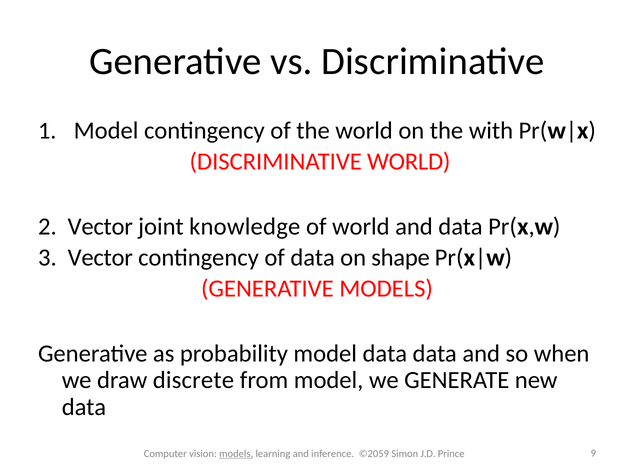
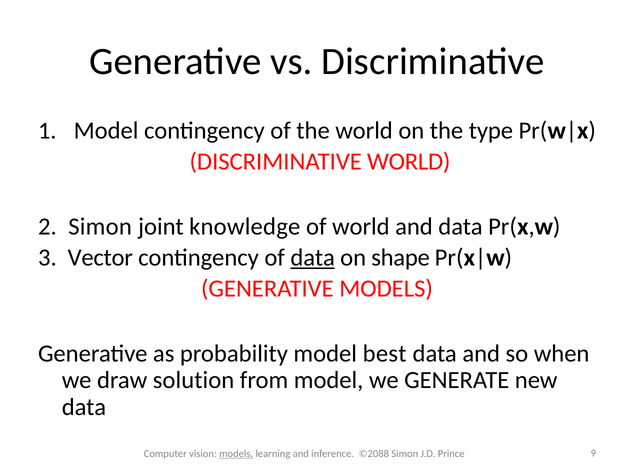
with: with -> type (491, 131)
2 Vector: Vector -> Simon (100, 227)
data underline: none -> present (313, 258)
model data: data -> best (385, 354)
discrete: discrete -> solution (194, 381)
©2059: ©2059 -> ©2088 (374, 454)
